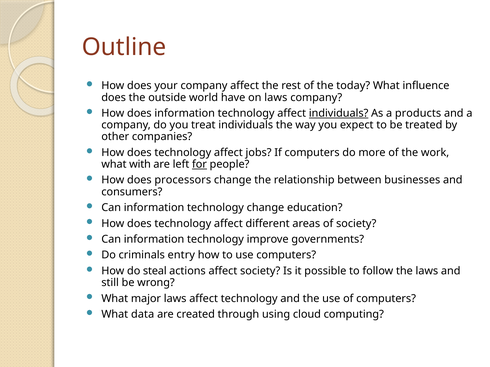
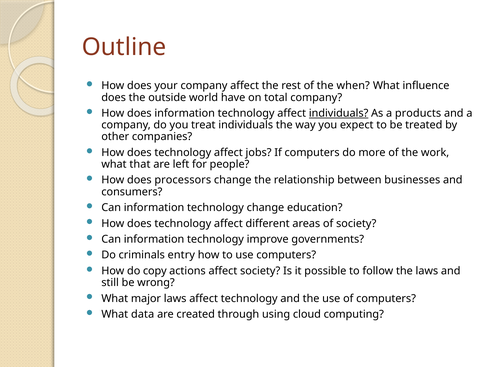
today: today -> when (353, 86)
on laws: laws -> total (276, 98)
with: with -> that (140, 164)
for underline: present -> none (199, 164)
steal: steal -> copy (155, 271)
